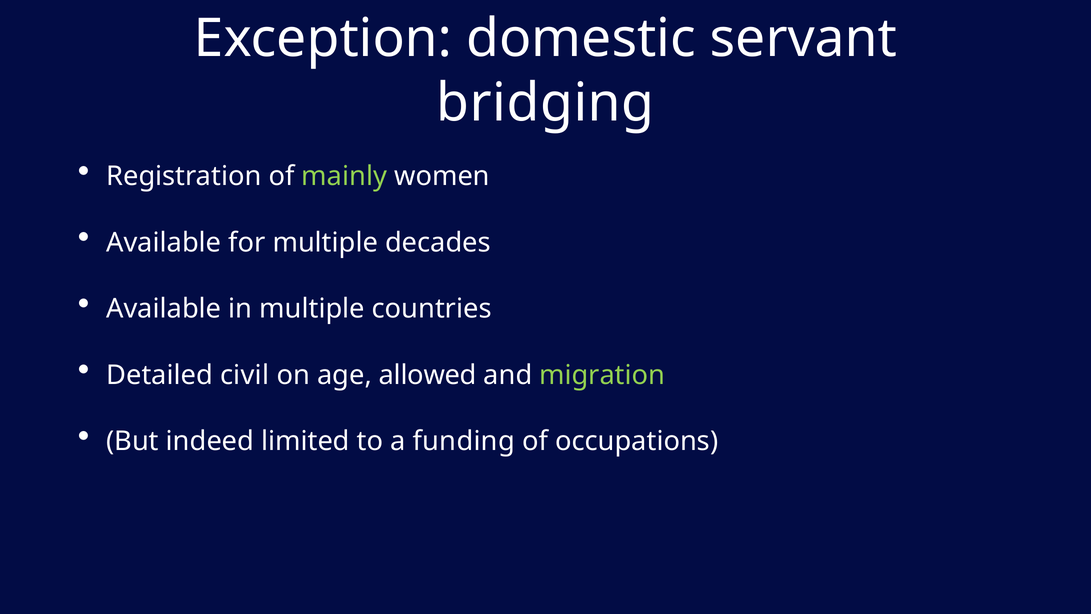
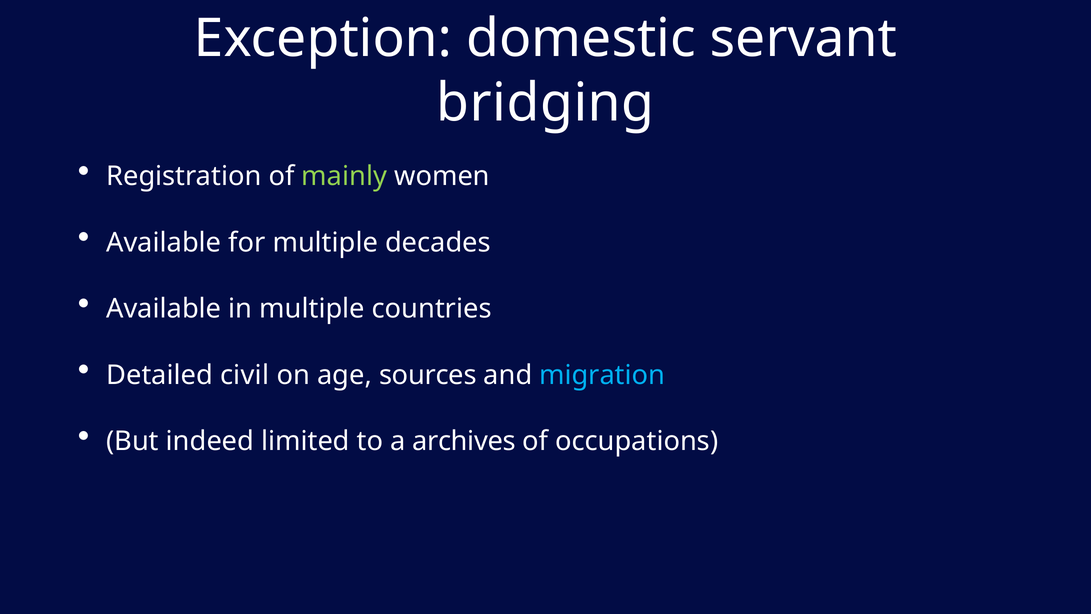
allowed: allowed -> sources (428, 375)
migration colour: light green -> light blue (602, 375)
funding: funding -> archives (464, 441)
